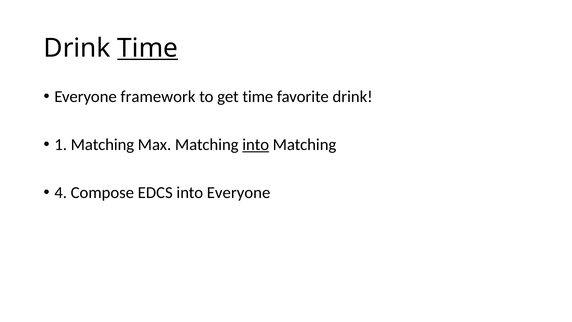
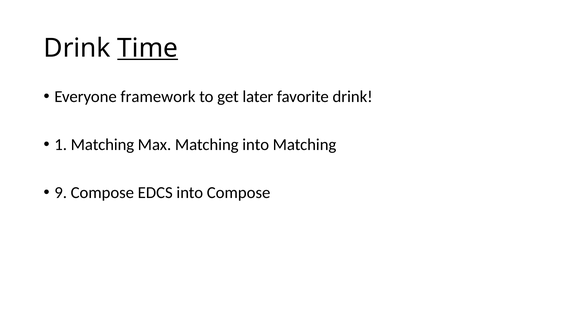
get time: time -> later (258, 97)
into underline: present -> none (256, 145)
4: 4 -> 9 (61, 193)
into Everyone: Everyone -> Compose (239, 193)
